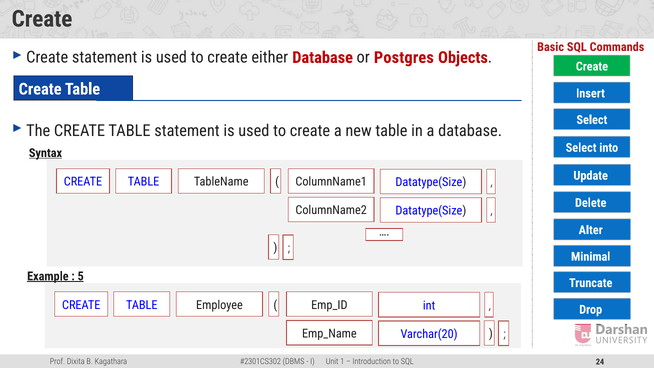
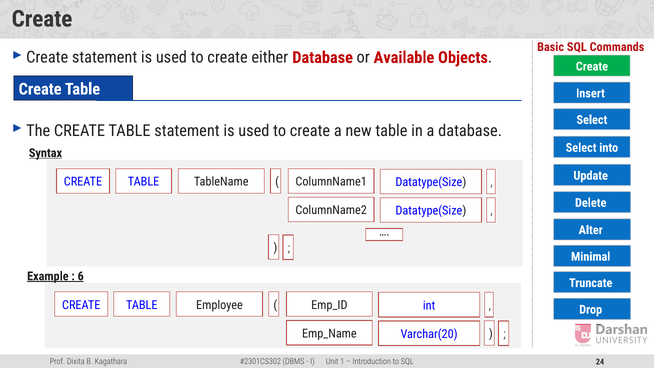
Postgres: Postgres -> Available (404, 57)
5: 5 -> 6 (81, 276)
